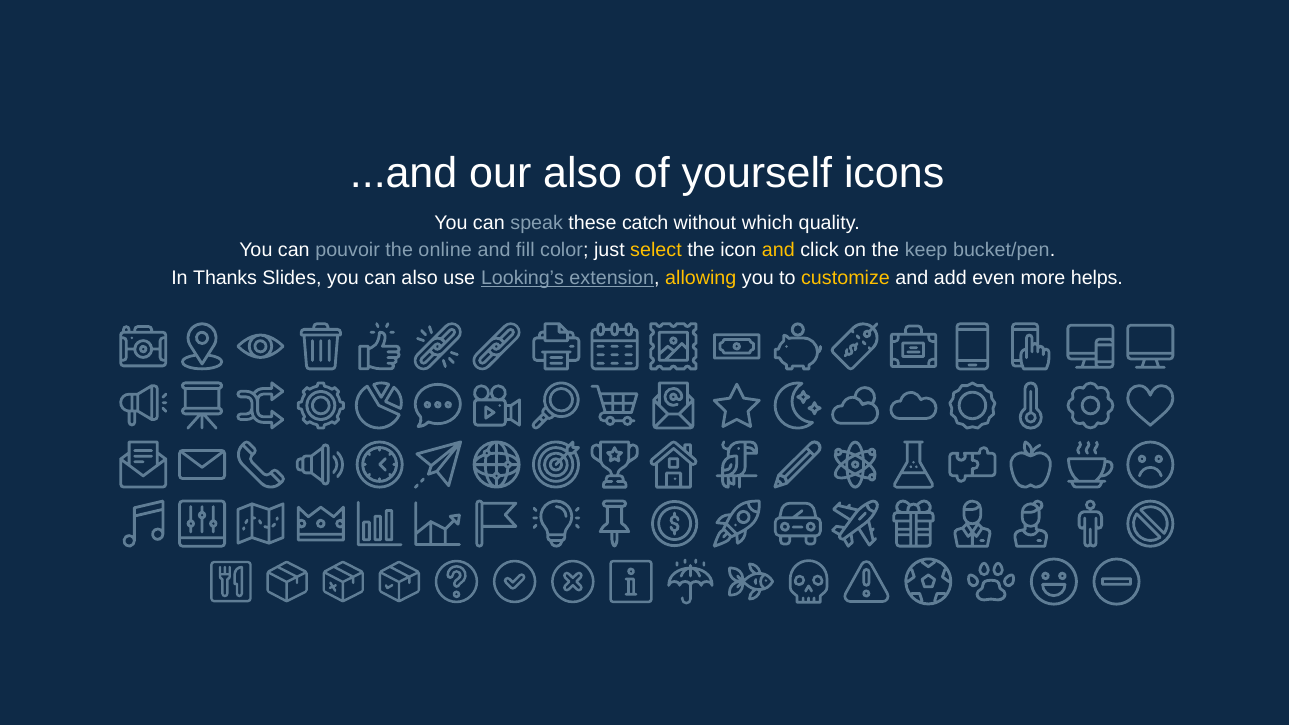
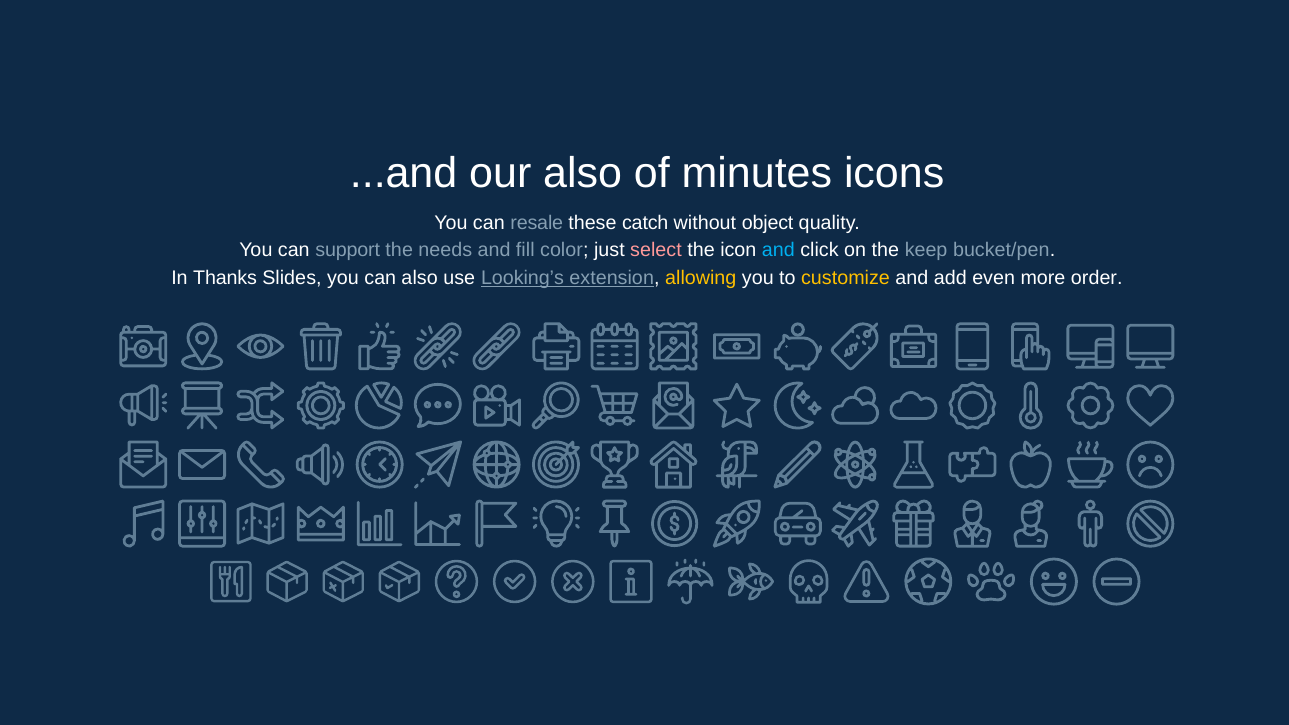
yourself: yourself -> minutes (757, 173)
speak: speak -> resale (537, 223)
which: which -> object (768, 223)
pouvoir: pouvoir -> support (348, 250)
online: online -> needs (445, 250)
select colour: yellow -> pink (656, 250)
and colour: yellow -> light blue (778, 250)
helps: helps -> order (1097, 278)
